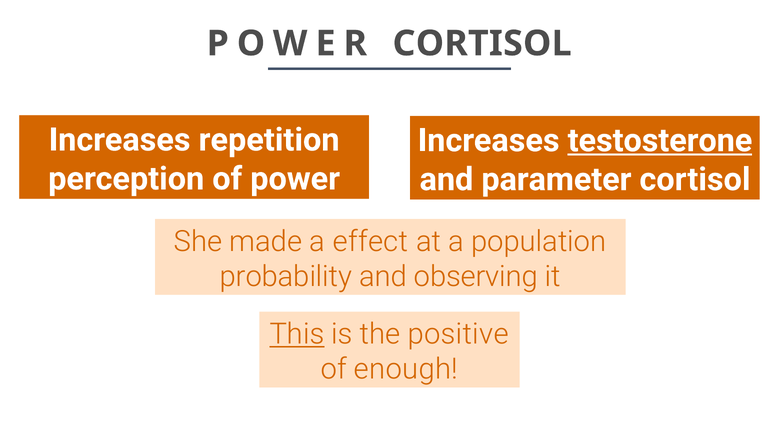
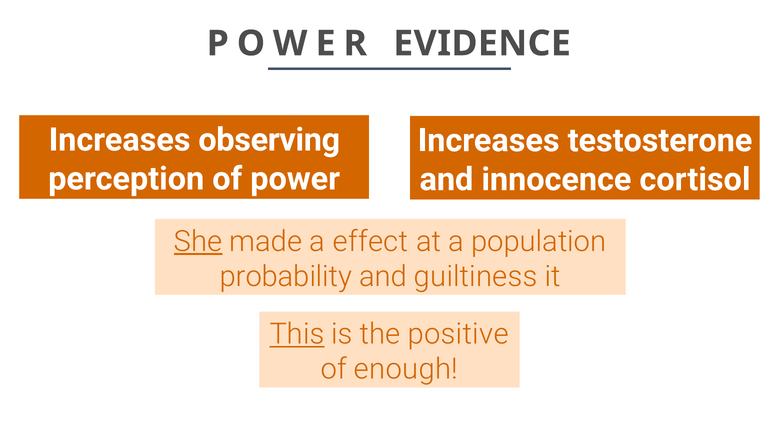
POWER CORTISOL: CORTISOL -> EVIDENCE (482, 44)
repetition: repetition -> observing (269, 140)
testosterone underline: present -> none (660, 141)
parameter: parameter -> innocence (556, 180)
She underline: none -> present (198, 242)
observing: observing -> guiltiness (476, 277)
